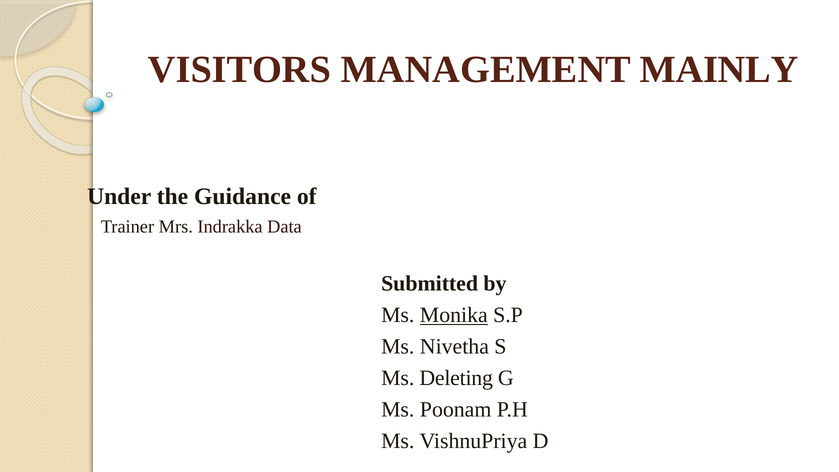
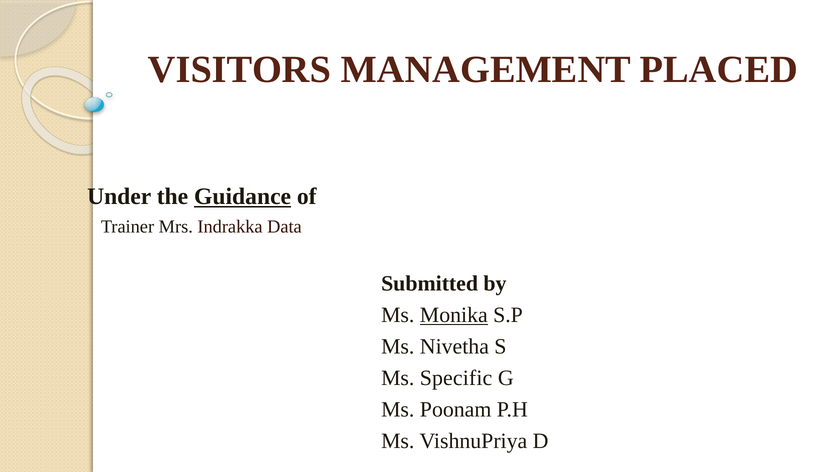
MAINLY: MAINLY -> PLACED (719, 70)
Guidance underline: none -> present (243, 197)
Deleting: Deleting -> Specific (456, 378)
